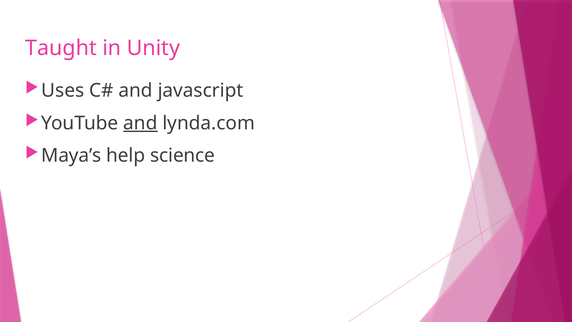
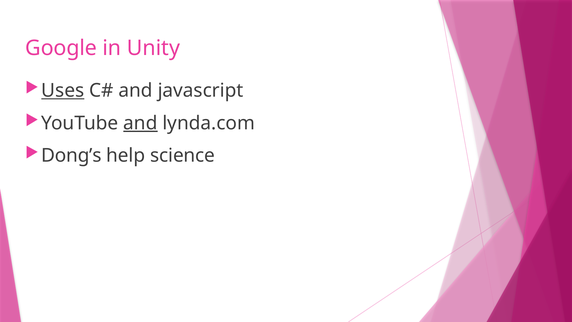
Taught: Taught -> Google (61, 48)
Uses underline: none -> present (63, 91)
Maya’s: Maya’s -> Dong’s (71, 155)
